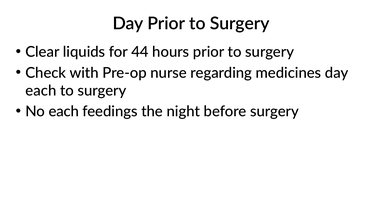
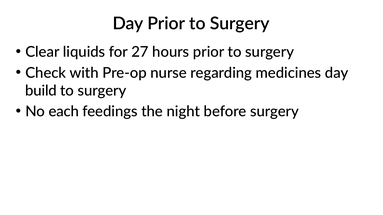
44: 44 -> 27 (140, 52)
each: each -> build (41, 91)
